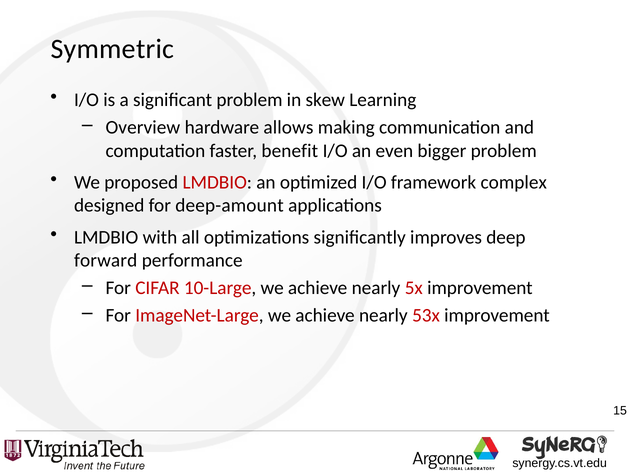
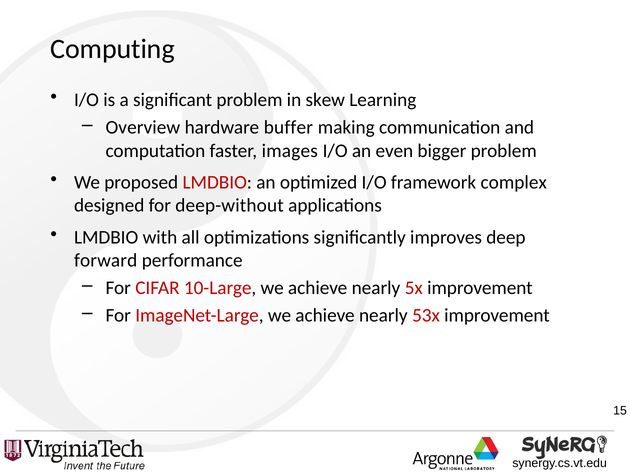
Symmetric: Symmetric -> Computing (113, 49)
allows: allows -> buffer (288, 127)
benefit: benefit -> images (290, 151)
deep-amount: deep-amount -> deep-without (230, 205)
